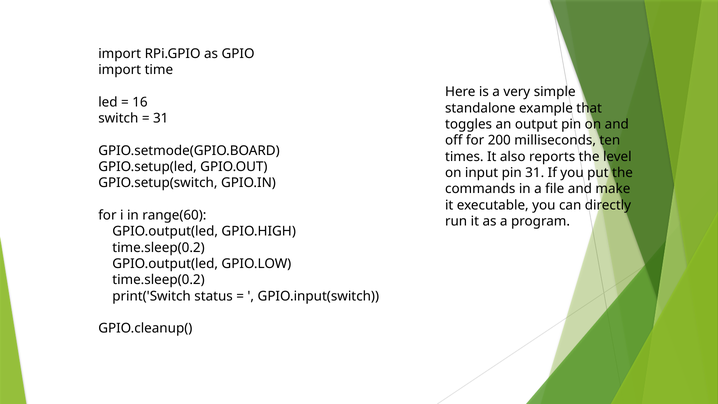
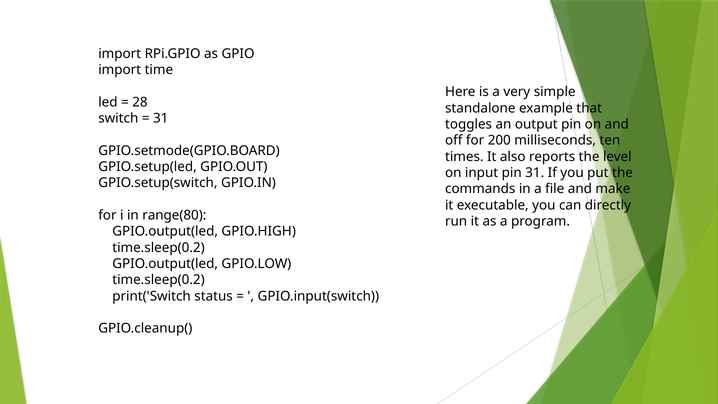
16: 16 -> 28 (140, 102)
range(60: range(60 -> range(80 (174, 215)
